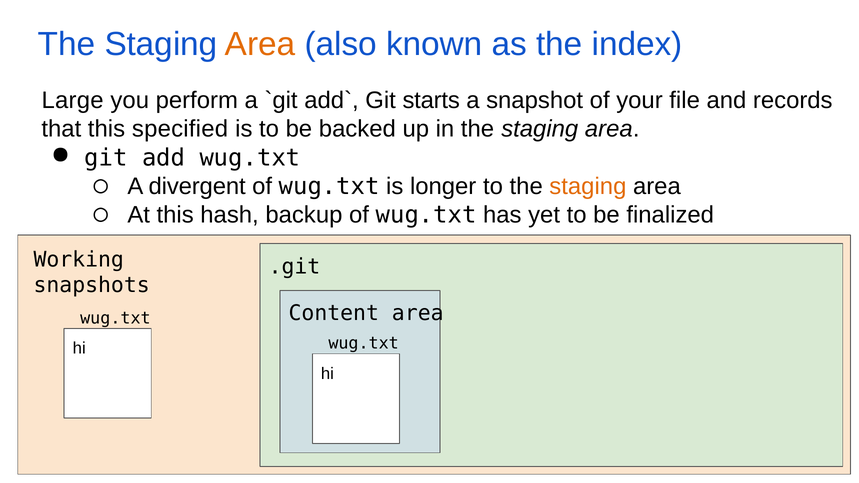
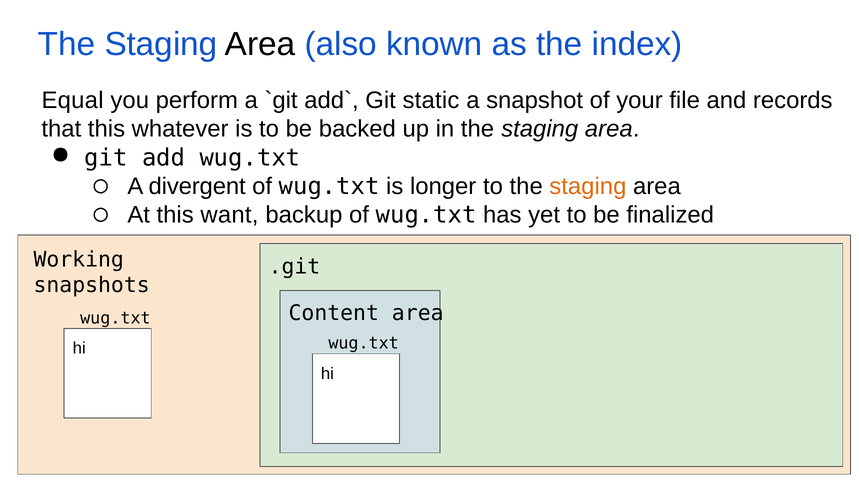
Area colour: orange -> black (260, 44)
Large: Large -> Equal (73, 100)
starts: starts -> static (431, 100)
specified: specified -> whatever (180, 129)
hash: hash -> want (229, 215)
